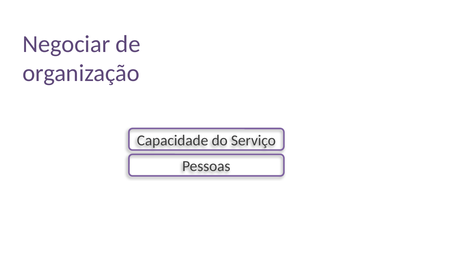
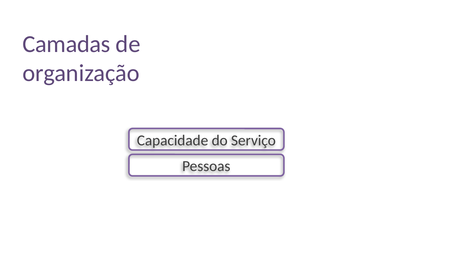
Negociar: Negociar -> Camadas (66, 44)
